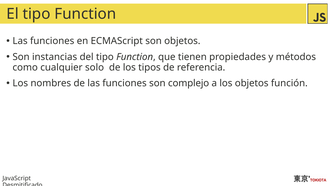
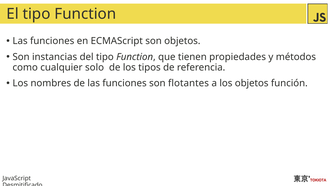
complejo: complejo -> flotantes (188, 83)
